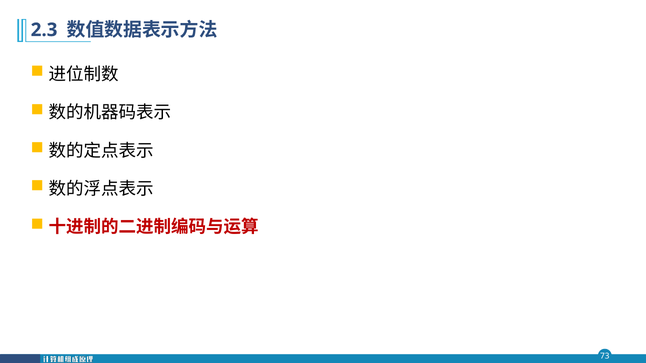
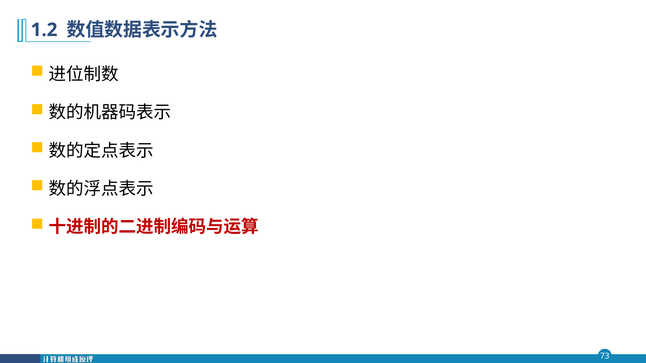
2.3: 2.3 -> 1.2 (44, 30)
